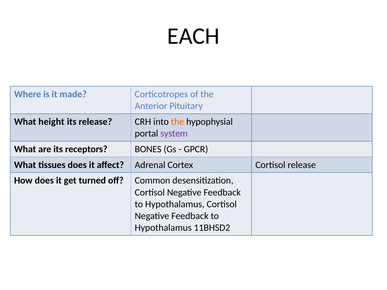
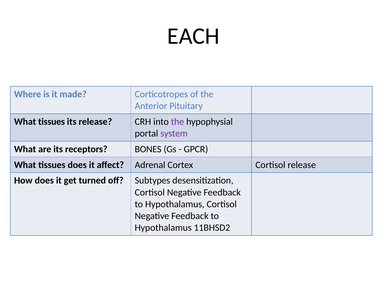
height: height -> tissues (52, 122)
the colour: orange -> purple (178, 122)
Common: Common -> Subtypes (152, 181)
